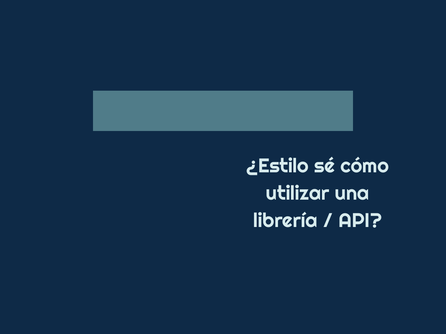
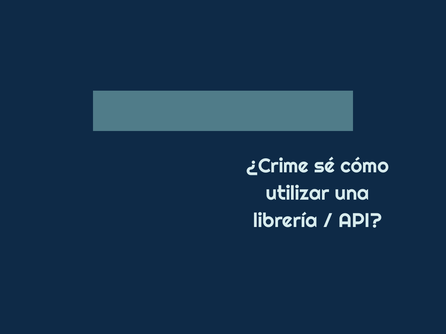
¿Estilo: ¿Estilo -> ¿Crime (277, 166)
